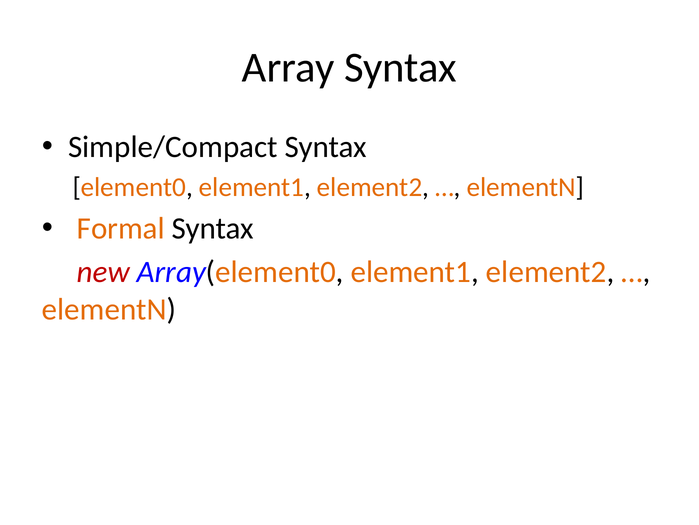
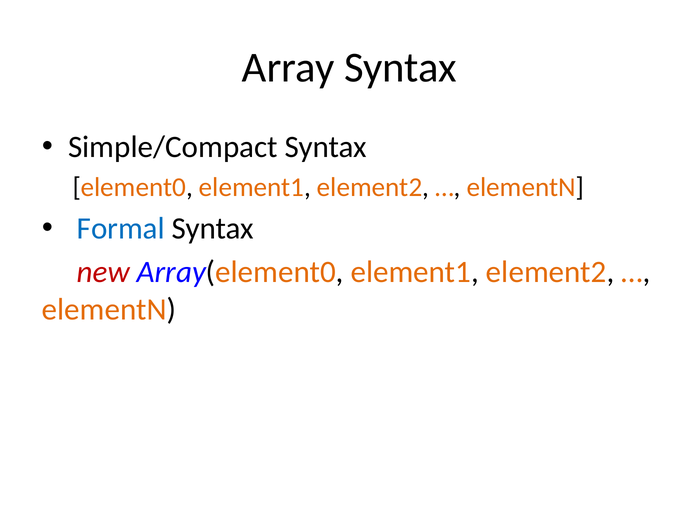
Formal colour: orange -> blue (121, 228)
